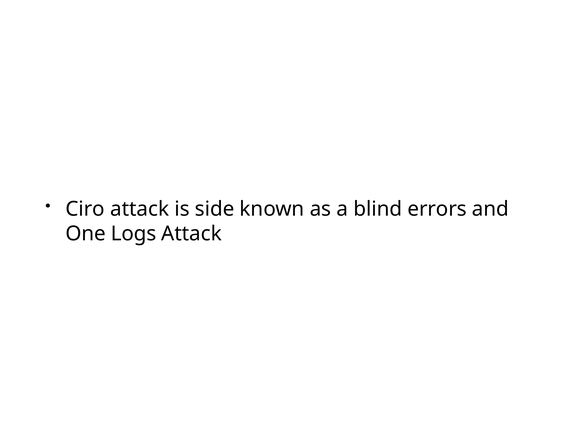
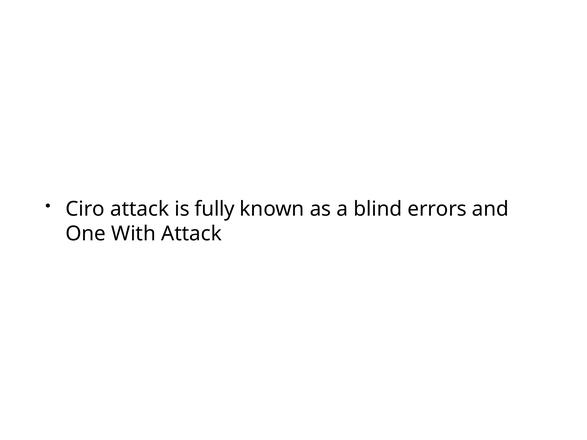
side: side -> fully (215, 209)
Logs: Logs -> With (133, 234)
